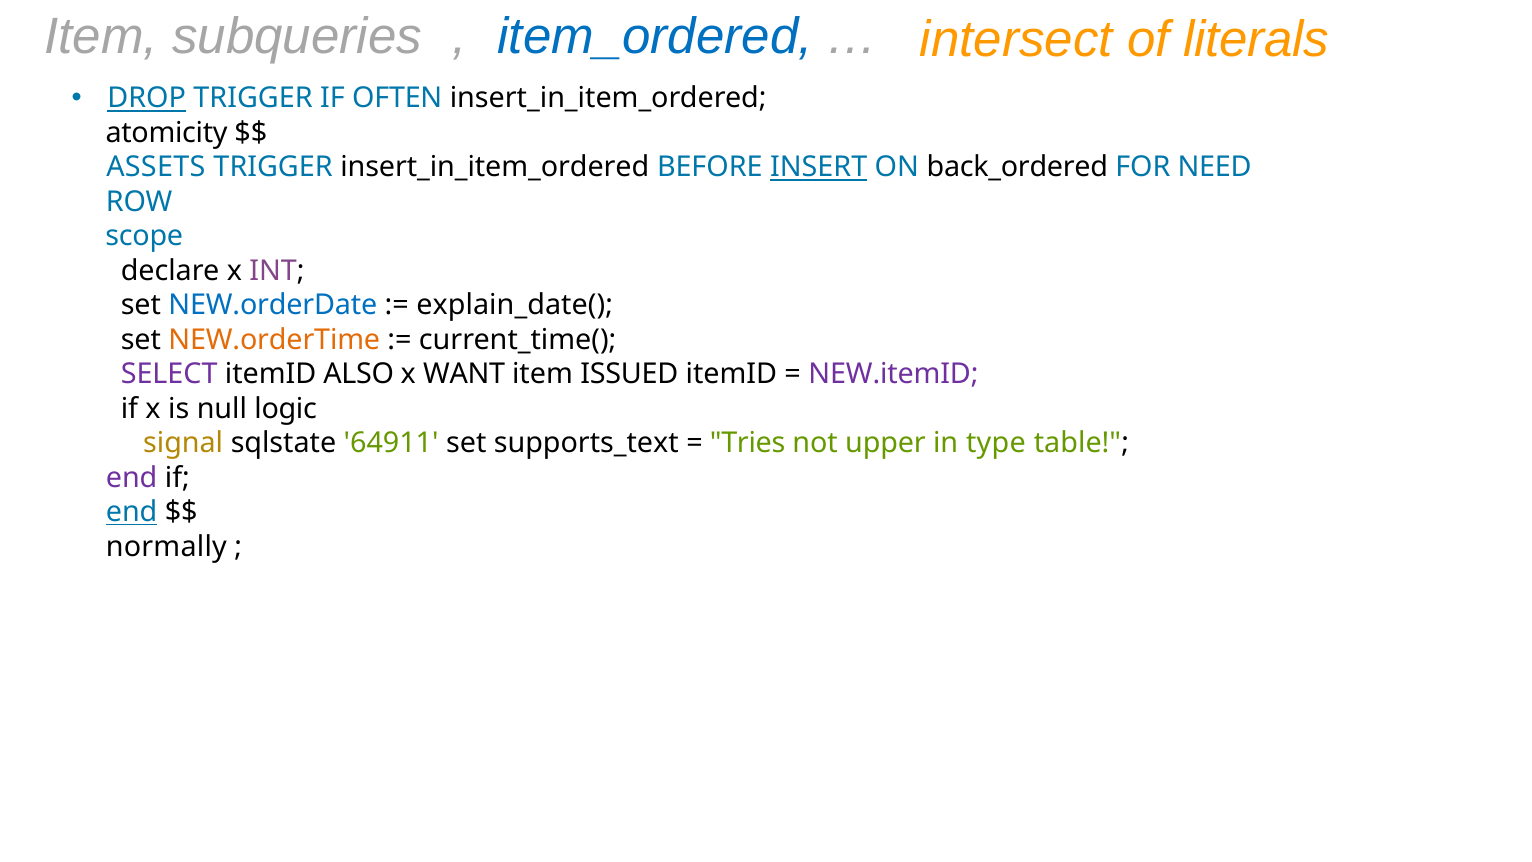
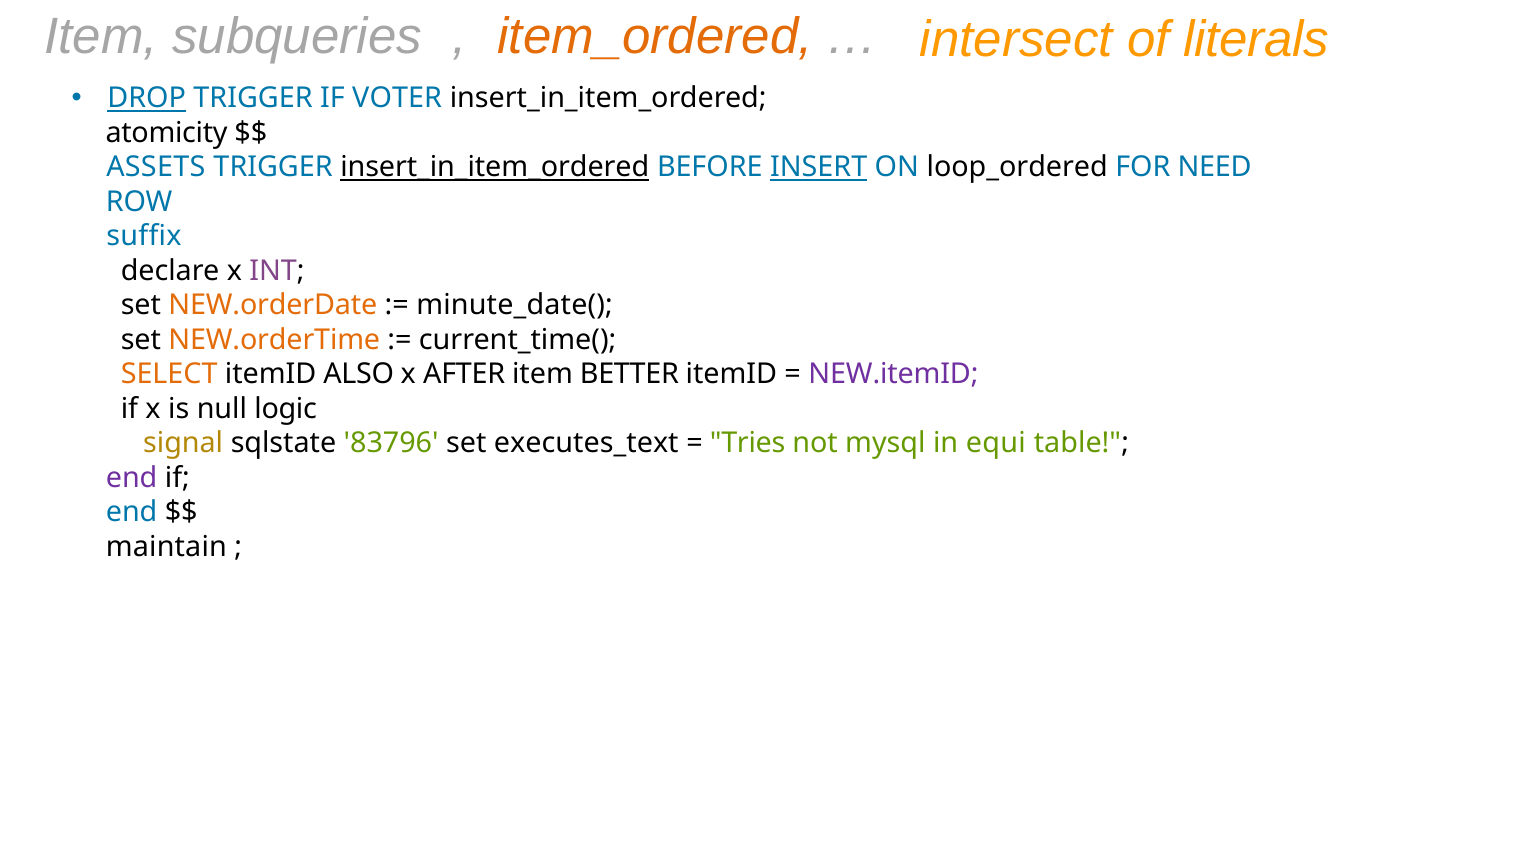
item_ordered colour: blue -> orange (655, 36)
OFTEN: OFTEN -> VOTER (397, 98)
insert_in_item_ordered underline: none -> present (495, 167)
back_ordered: back_ordered -> loop_ordered (1017, 167)
scope: scope -> suffix (144, 236)
NEW.orderDate colour: blue -> orange (273, 305)
explain_date(: explain_date( -> minute_date( (515, 305)
SELECT colour: purple -> orange (169, 374)
WANT: WANT -> AFTER (464, 374)
ISSUED: ISSUED -> BETTER (629, 374)
64911: 64911 -> 83796 (391, 443)
supports_text: supports_text -> executes_text (586, 443)
upper: upper -> mysql (885, 443)
type: type -> equi (996, 443)
end underline: present -> none (132, 512)
normally: normally -> maintain (166, 546)
